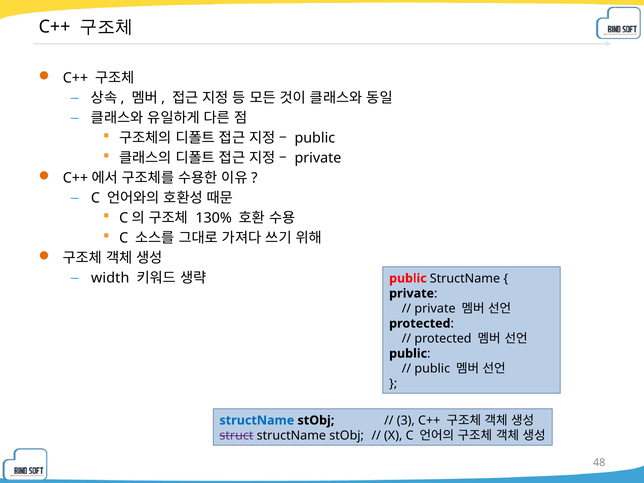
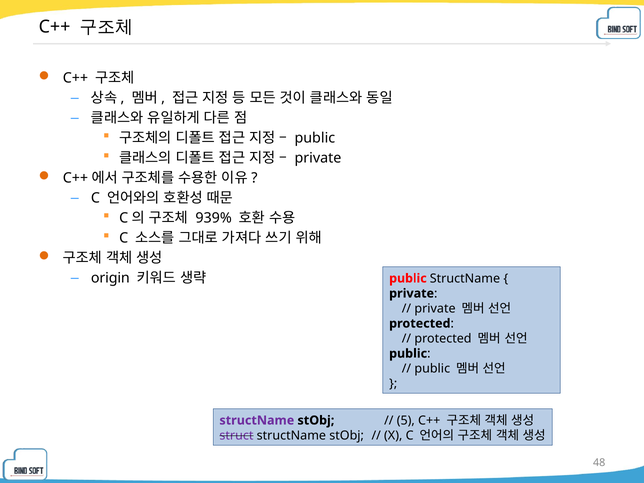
130%: 130% -> 939% (214, 218)
width: width -> origin (110, 278)
structName colour: blue -> purple (257, 420)
3: 3 -> 5 (406, 420)
